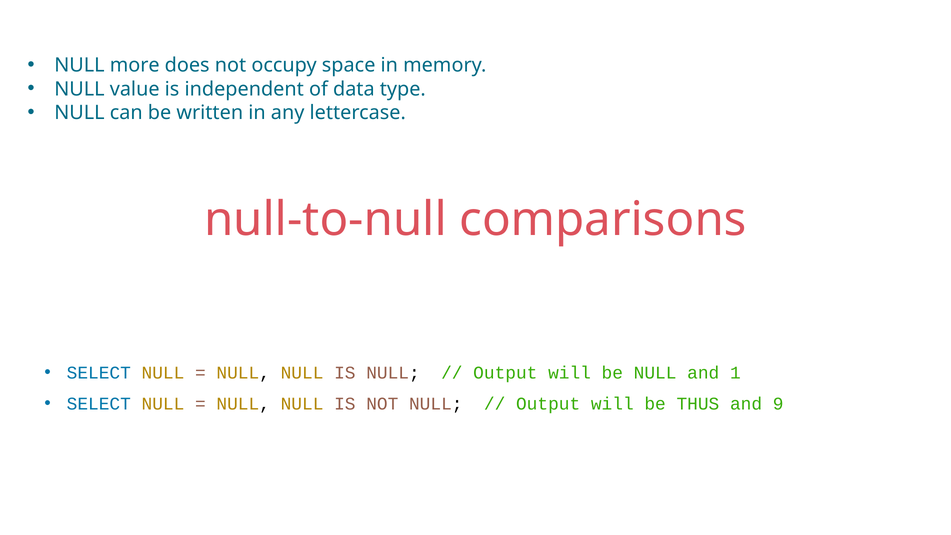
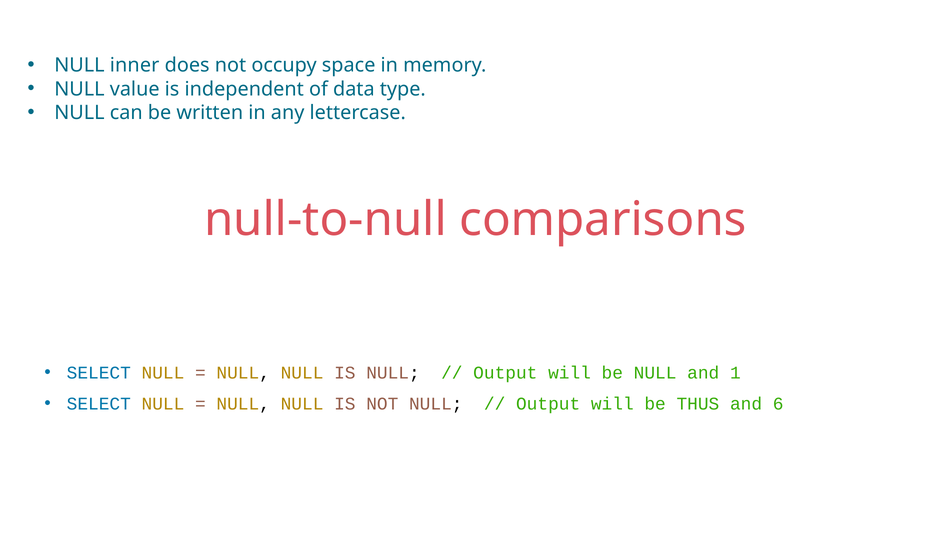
more: more -> inner (135, 65)
9: 9 -> 6 (778, 404)
